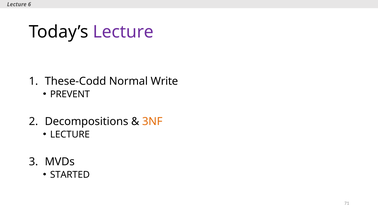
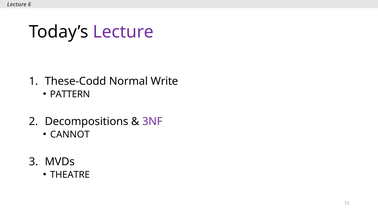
PREVENT: PREVENT -> PATTERN (70, 94)
3NF colour: orange -> purple (152, 121)
LECTURE: LECTURE -> CANNOT (70, 134)
STARTED: STARTED -> THEATRE (70, 174)
